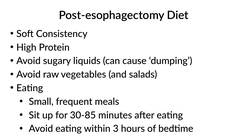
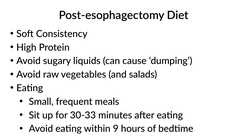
30-85: 30-85 -> 30-33 (83, 115)
3: 3 -> 9 (116, 128)
